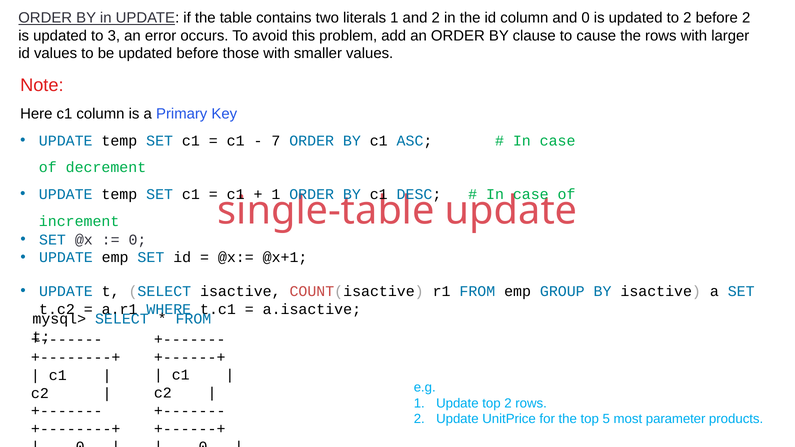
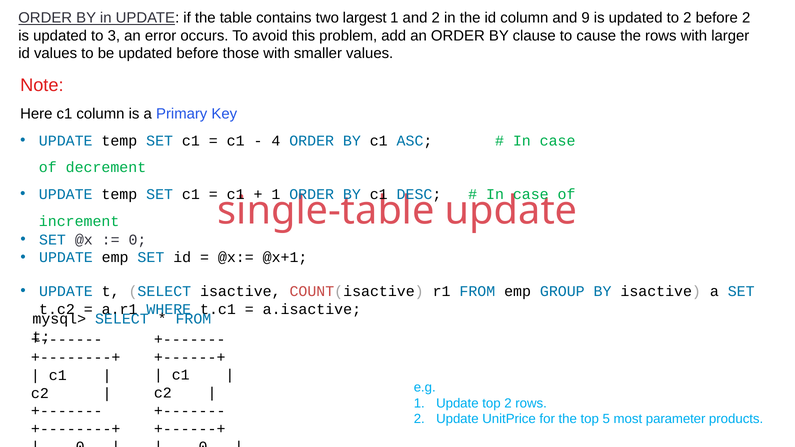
literals: literals -> largest (365, 18)
and 0: 0 -> 9 (586, 18)
7: 7 -> 4 (276, 141)
